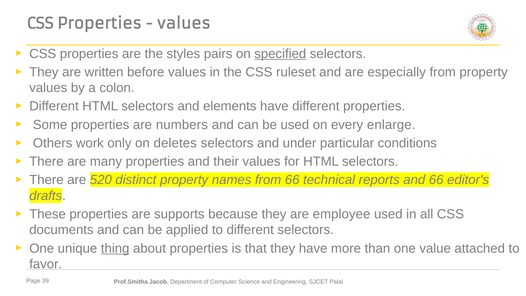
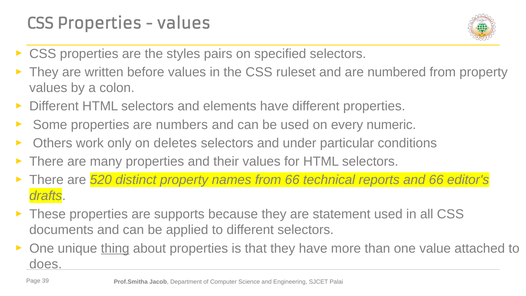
specified underline: present -> none (280, 54)
especially: especially -> numbered (397, 72)
enlarge: enlarge -> numeric (391, 125)
employee: employee -> statement (342, 214)
favor: favor -> does (46, 264)
